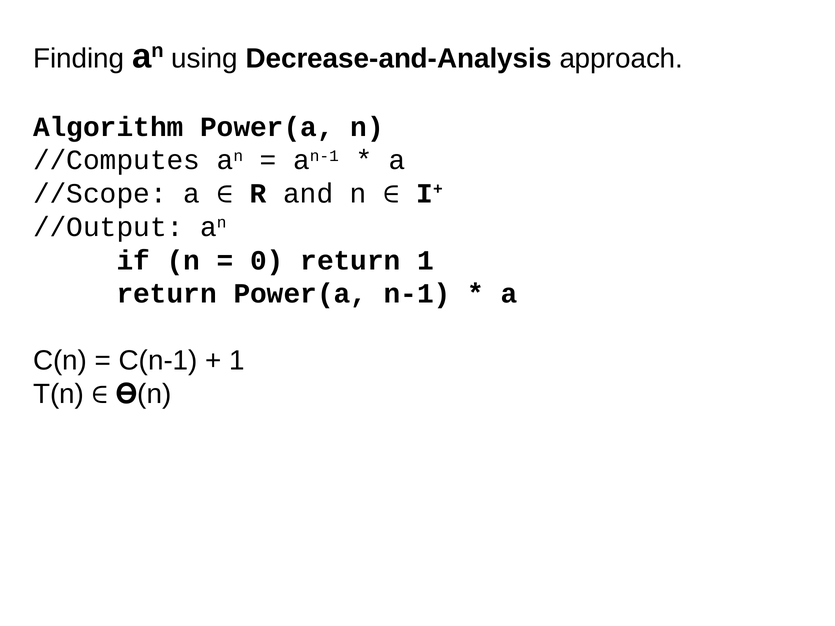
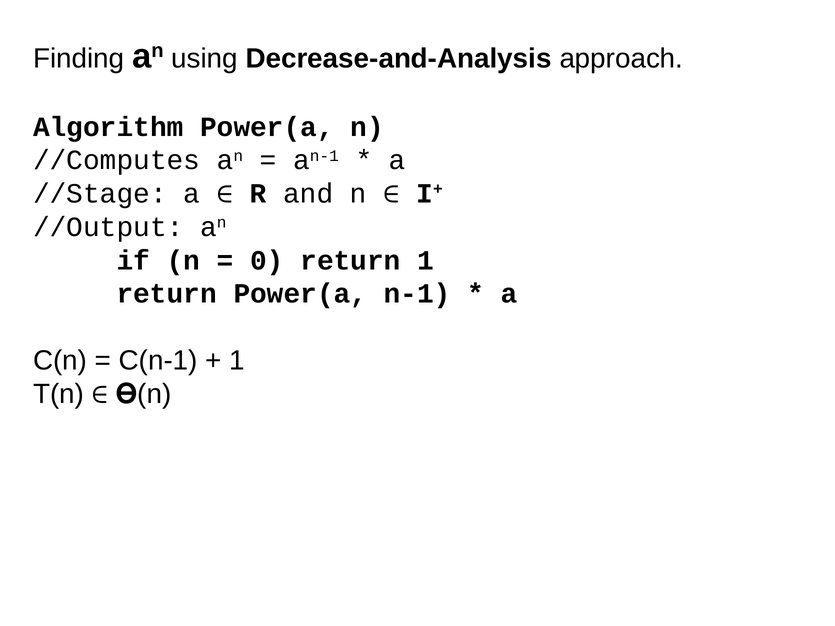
//Scope: //Scope -> //Stage (100, 194)
